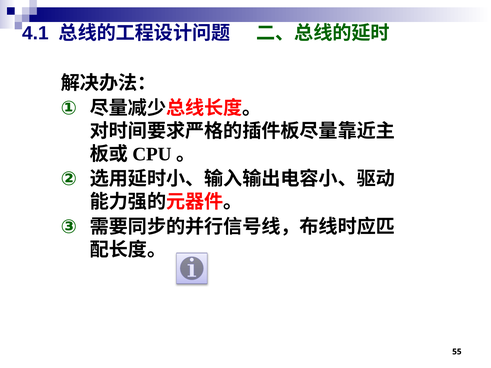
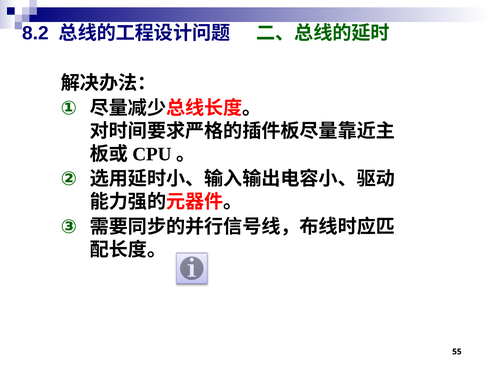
4.1: 4.1 -> 8.2 (36, 33)
